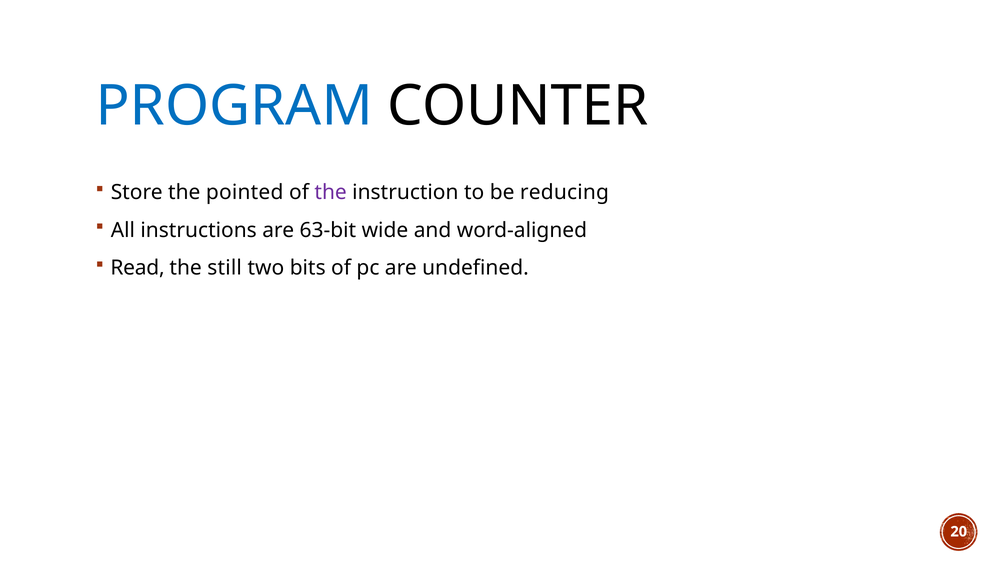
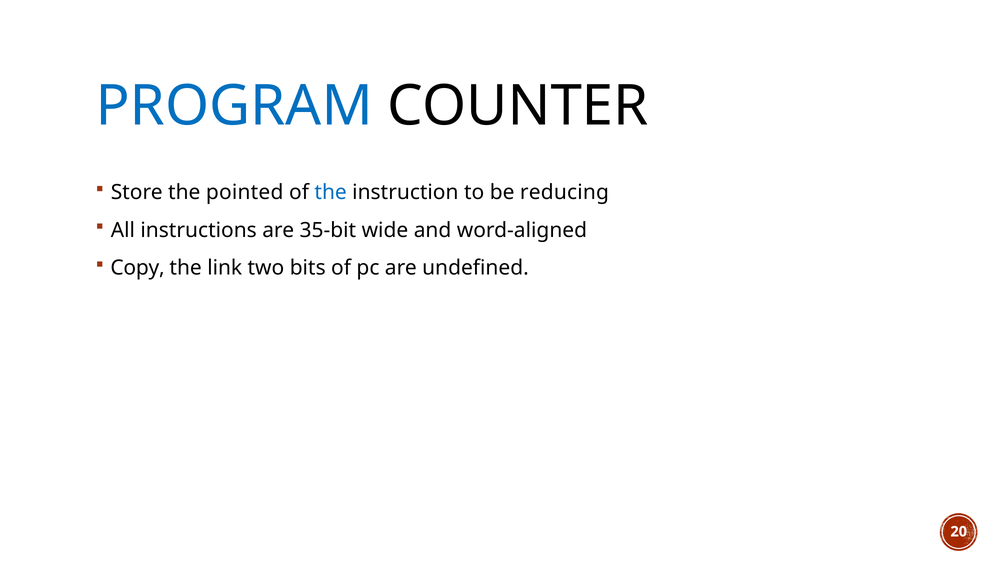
the colour: purple -> blue (331, 193)
63-bit: 63-bit -> 35-bit (328, 230)
Read: Read -> Copy (138, 268)
still: still -> link (225, 268)
